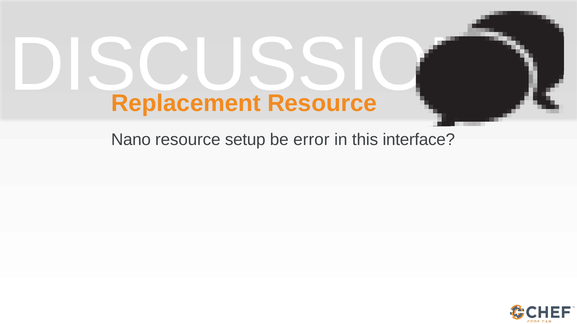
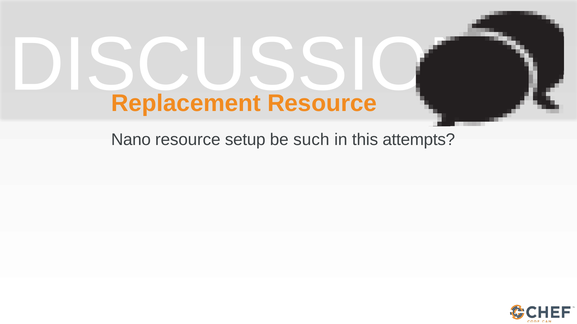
error: error -> such (311, 140)
interface: interface -> attempts (419, 140)
